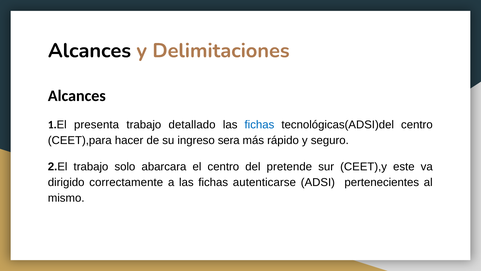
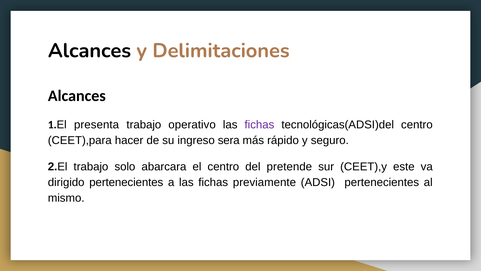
detallado: detallado -> operativo (192, 125)
fichas colour: blue -> purple (259, 125)
dirigido correctamente: correctamente -> pertenecientes (126, 182)
autenticarse: autenticarse -> previamente (264, 182)
